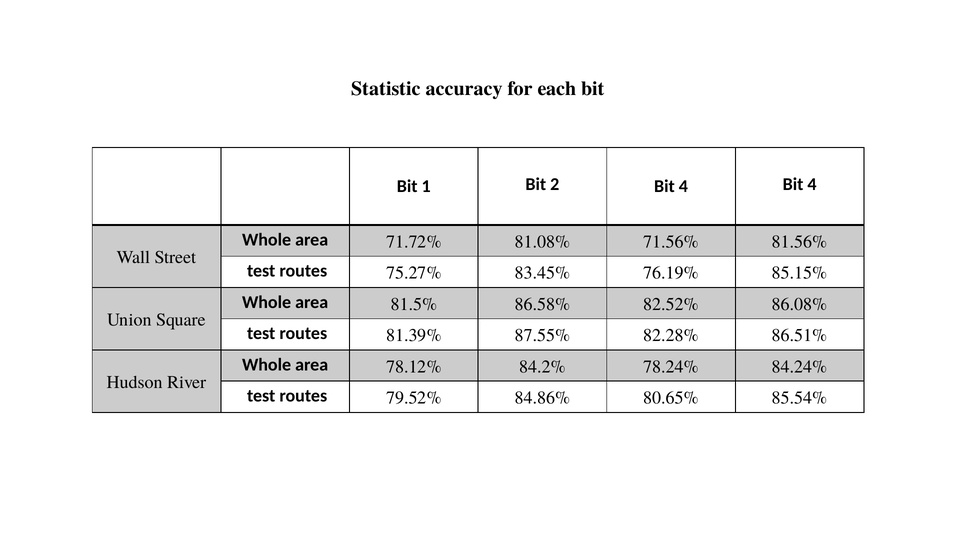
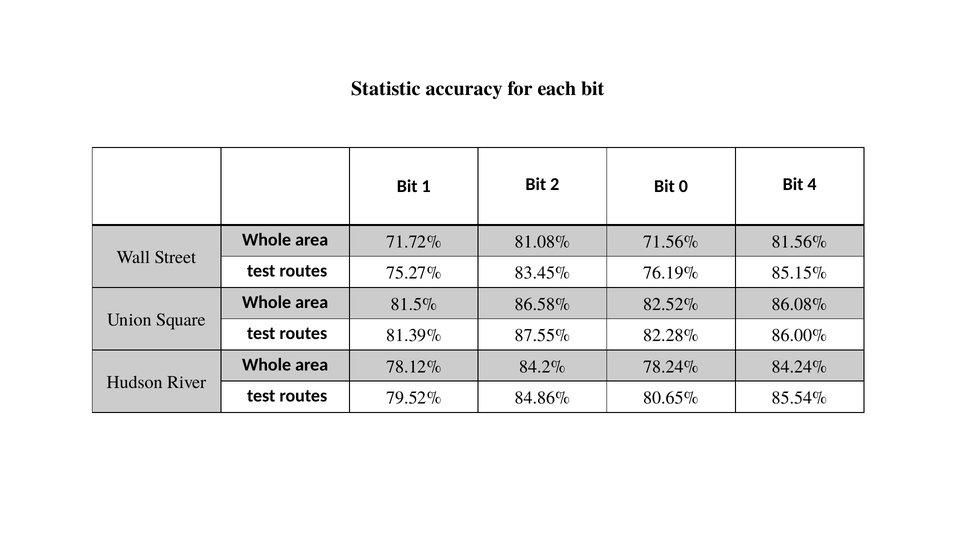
2 Bit 4: 4 -> 0 (683, 187)
86.51%: 86.51% -> 86.00% (800, 336)
